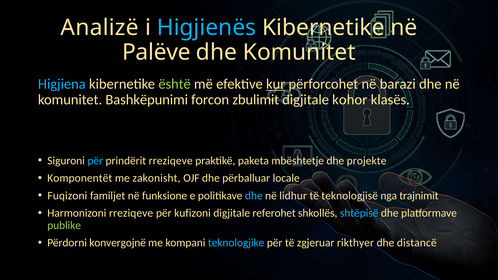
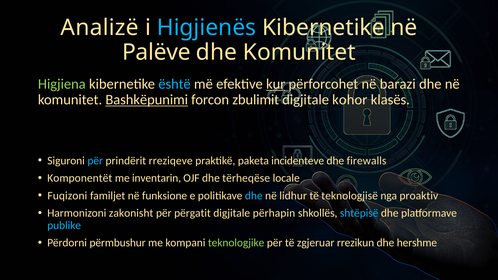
Higjiena colour: light blue -> light green (62, 84)
është colour: light green -> light blue (175, 84)
Bashkëpunimi underline: none -> present (147, 100)
mbështetje: mbështetje -> incidenteve (298, 161)
projekte: projekte -> firewalls (367, 161)
zakonisht: zakonisht -> inventarin (157, 178)
përballuar: përballuar -> tërheqëse (246, 178)
trajnimit: trajnimit -> proaktiv (419, 196)
Harmonizoni rreziqeve: rreziqeve -> zakonisht (131, 213)
kufizoni: kufizoni -> përgatit (192, 213)
referohet: referohet -> përhapin (274, 213)
publike colour: light green -> light blue (64, 226)
konvergojnë: konvergojnë -> përmbushur (118, 243)
teknologjike colour: light blue -> light green (236, 243)
rikthyer: rikthyer -> rrezikun (356, 243)
distancë: distancë -> hershme (417, 243)
